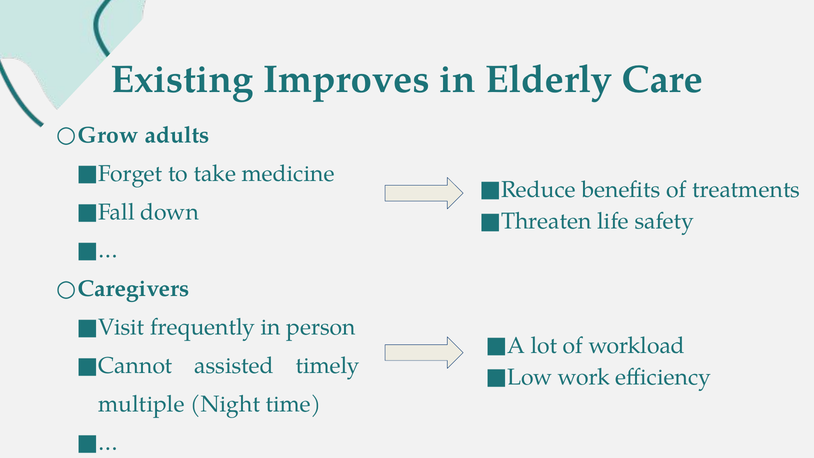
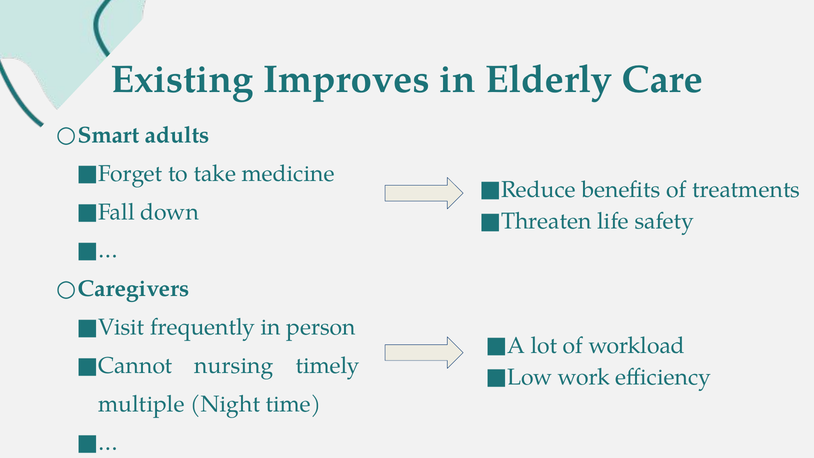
Grow: Grow -> Smart (108, 135)
assisted: assisted -> nursing (234, 366)
